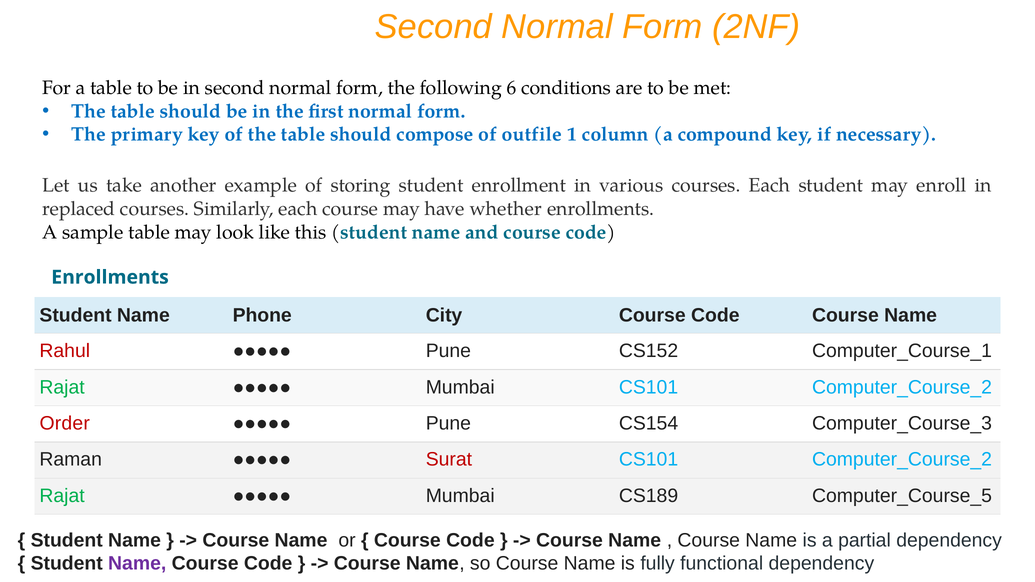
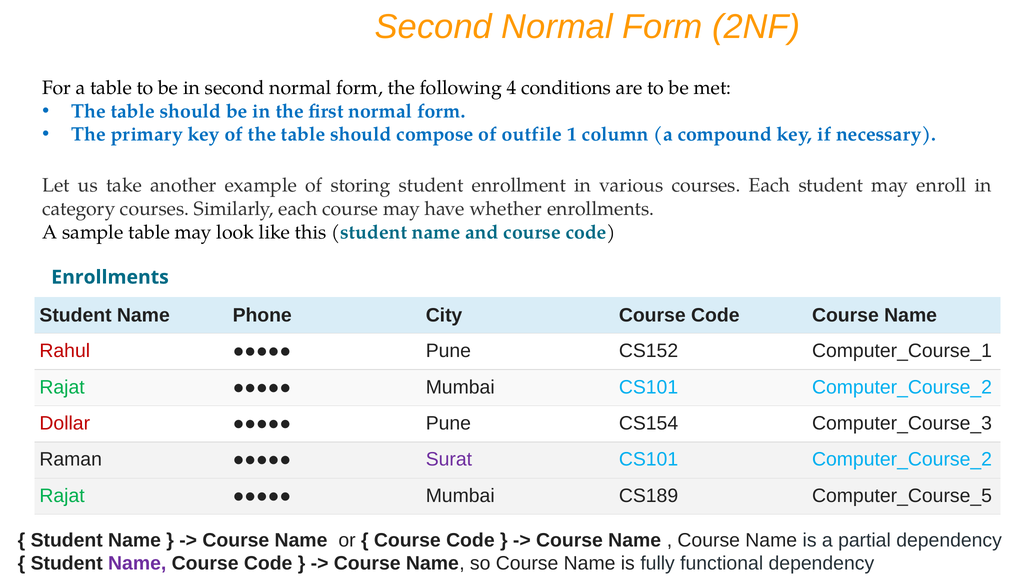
6: 6 -> 4 (511, 88)
replaced: replaced -> category (79, 209)
Order: Order -> Dollar (65, 423)
Surat colour: red -> purple (449, 460)
